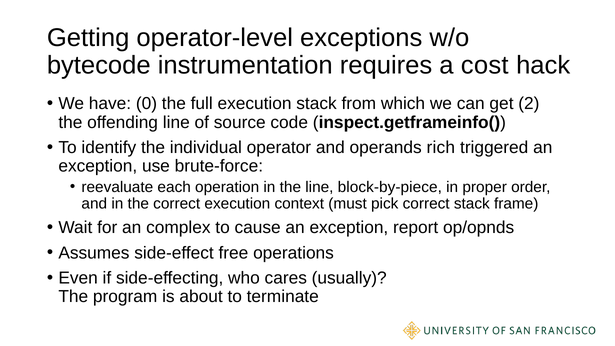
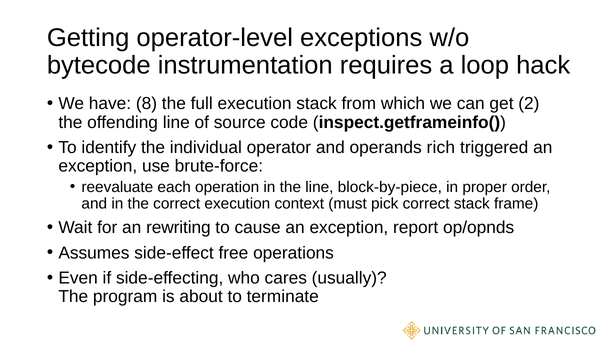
cost: cost -> loop (485, 66)
0: 0 -> 8 (146, 104)
complex: complex -> rewriting (178, 228)
